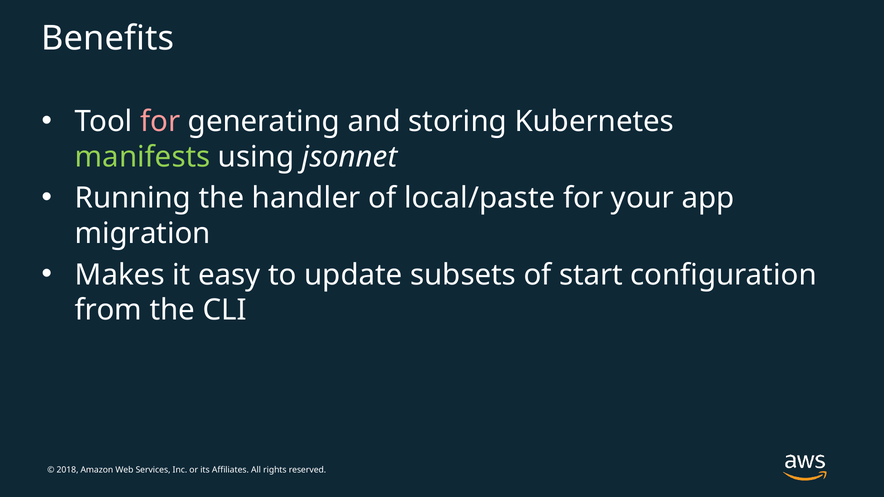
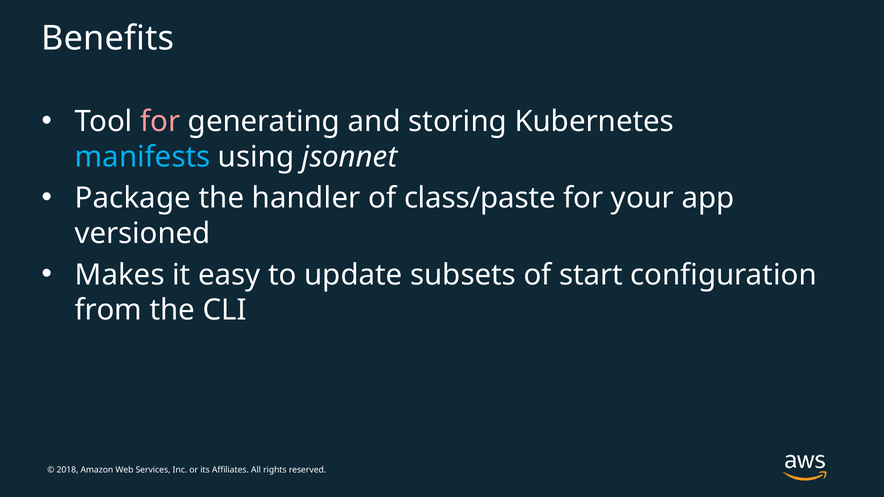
manifests colour: light green -> light blue (143, 157)
Running: Running -> Package (133, 198)
local/paste: local/paste -> class/paste (480, 198)
migration: migration -> versioned (143, 234)
